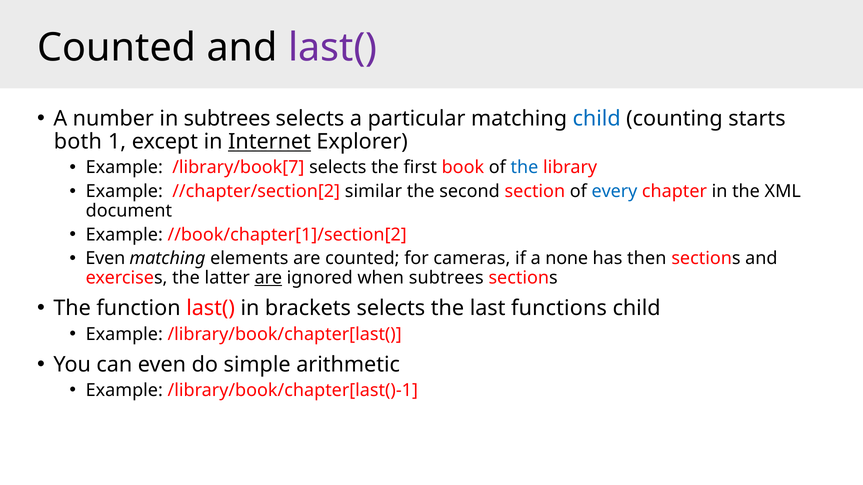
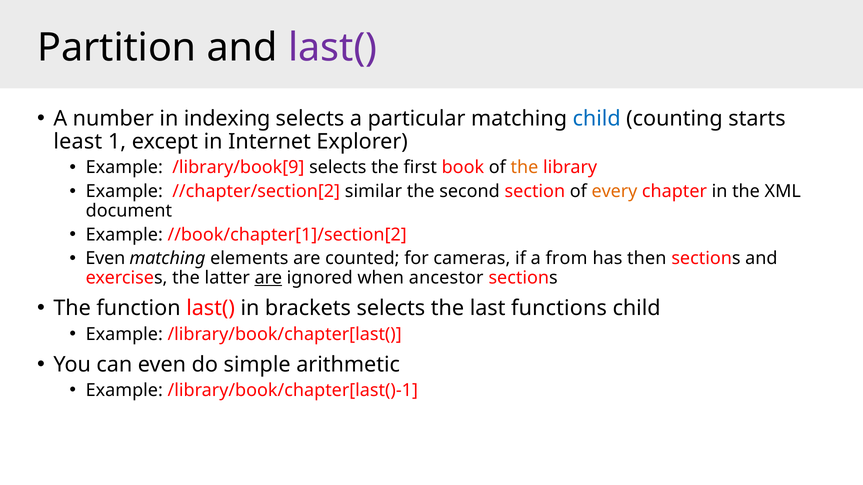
Counted: Counted -> Partition (117, 48)
in subtrees: subtrees -> indexing (227, 119)
both: both -> least (78, 142)
Internet underline: present -> none (270, 142)
/library/book[7: /library/book[7 -> /library/book[9 (238, 168)
the colour: blue -> orange (524, 168)
every colour: blue -> orange (614, 192)
none: none -> from (567, 259)
when subtrees: subtrees -> ancestor (446, 278)
